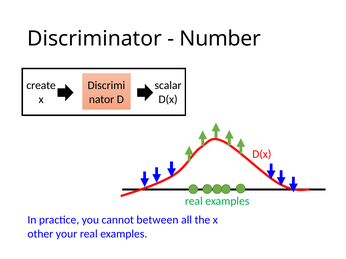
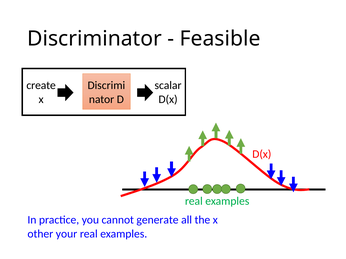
Number: Number -> Feasible (220, 39)
between: between -> generate (158, 220)
